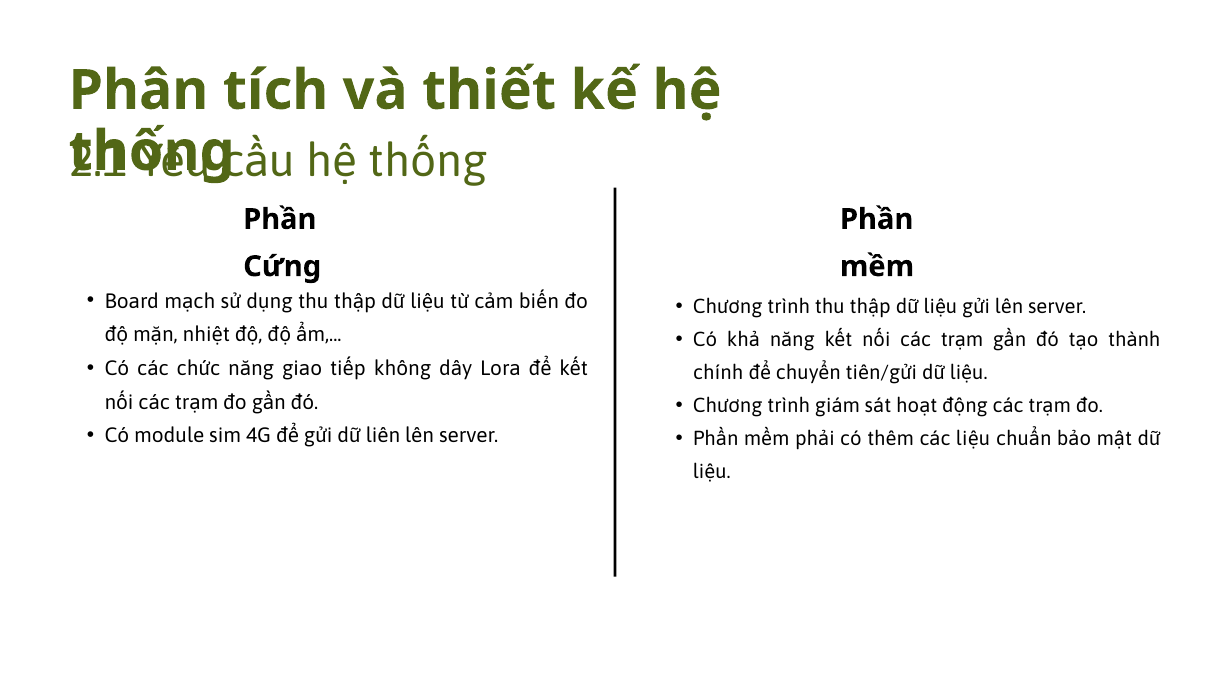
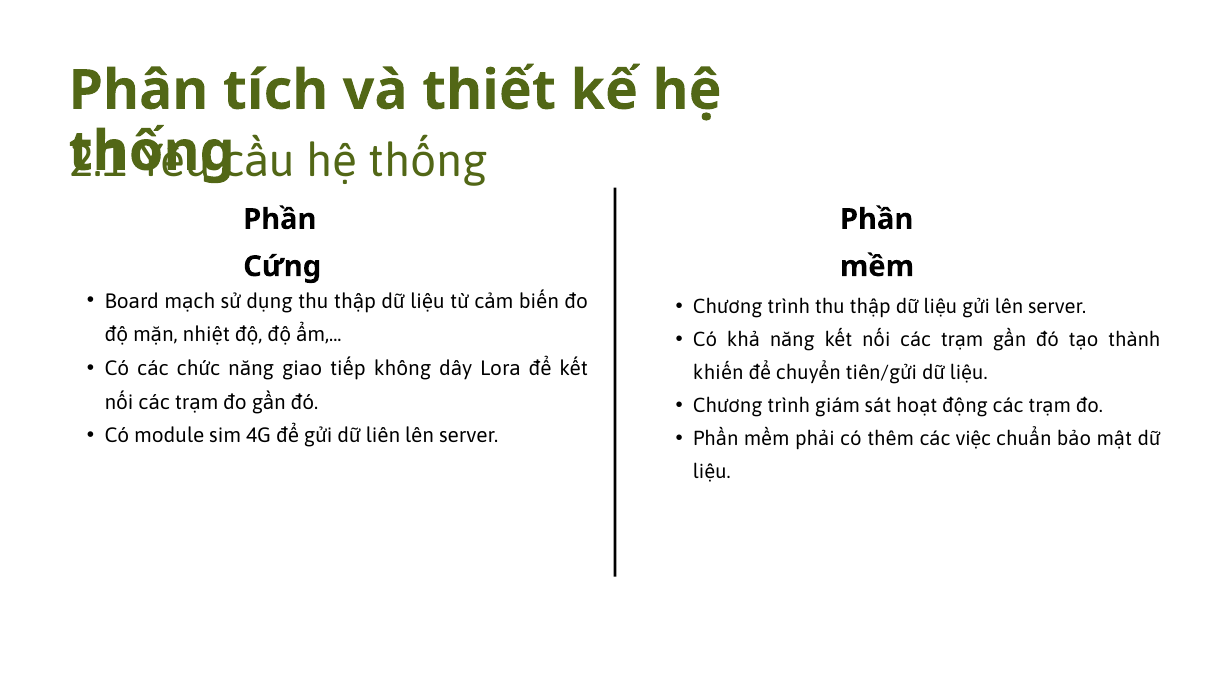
chính: chính -> khiến (718, 373)
các liệu: liệu -> việc (973, 439)
